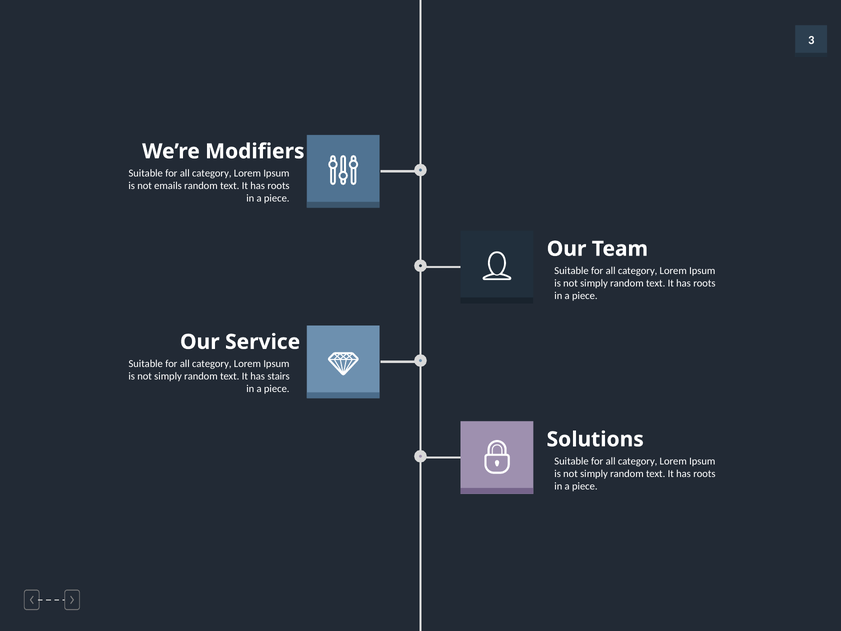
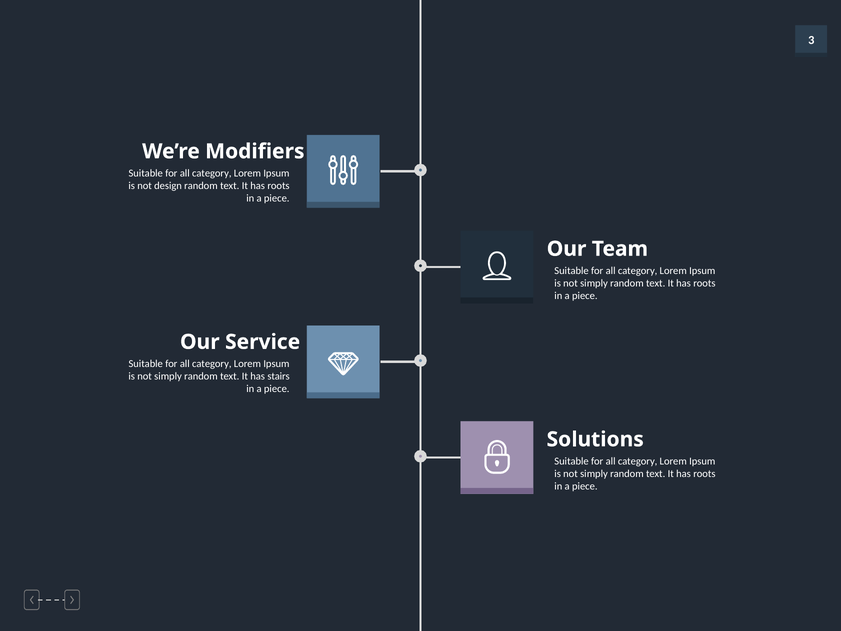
emails: emails -> design (168, 186)
